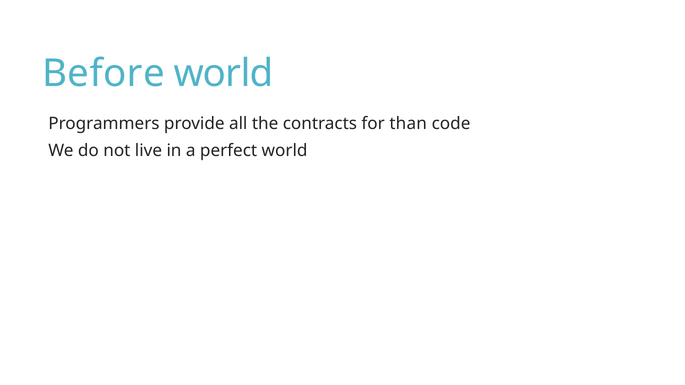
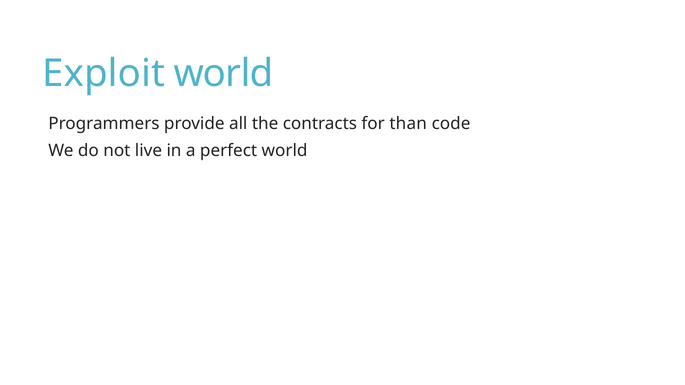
Before: Before -> Exploit (104, 74)
